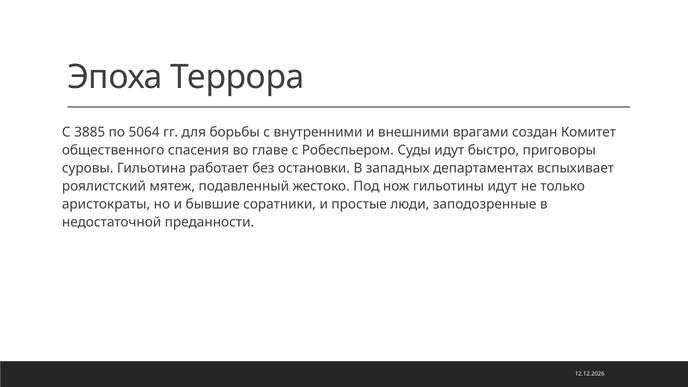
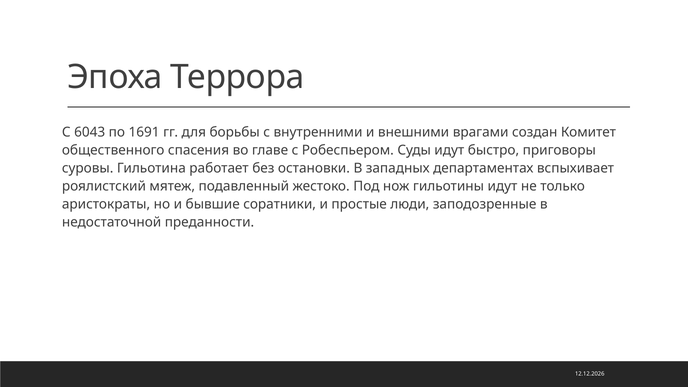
3885: 3885 -> 6043 (90, 132)
5064: 5064 -> 1691 (144, 132)
